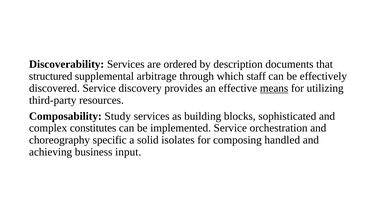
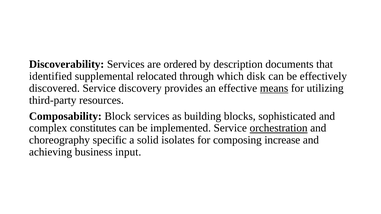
structured: structured -> identified (51, 76)
arbitrage: arbitrage -> relocated (157, 76)
staff: staff -> disk (256, 76)
Study: Study -> Block (118, 116)
orchestration underline: none -> present (279, 128)
handled: handled -> increase (282, 140)
